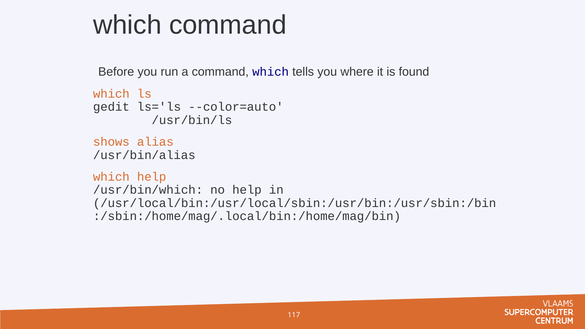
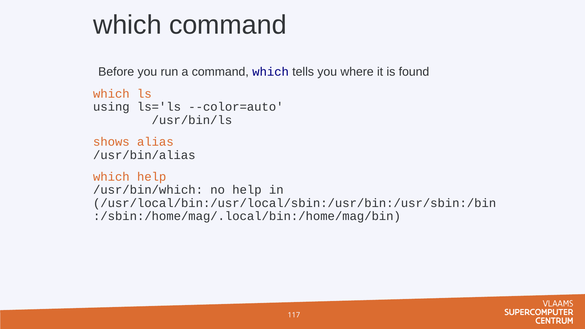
gedit: gedit -> using (111, 107)
